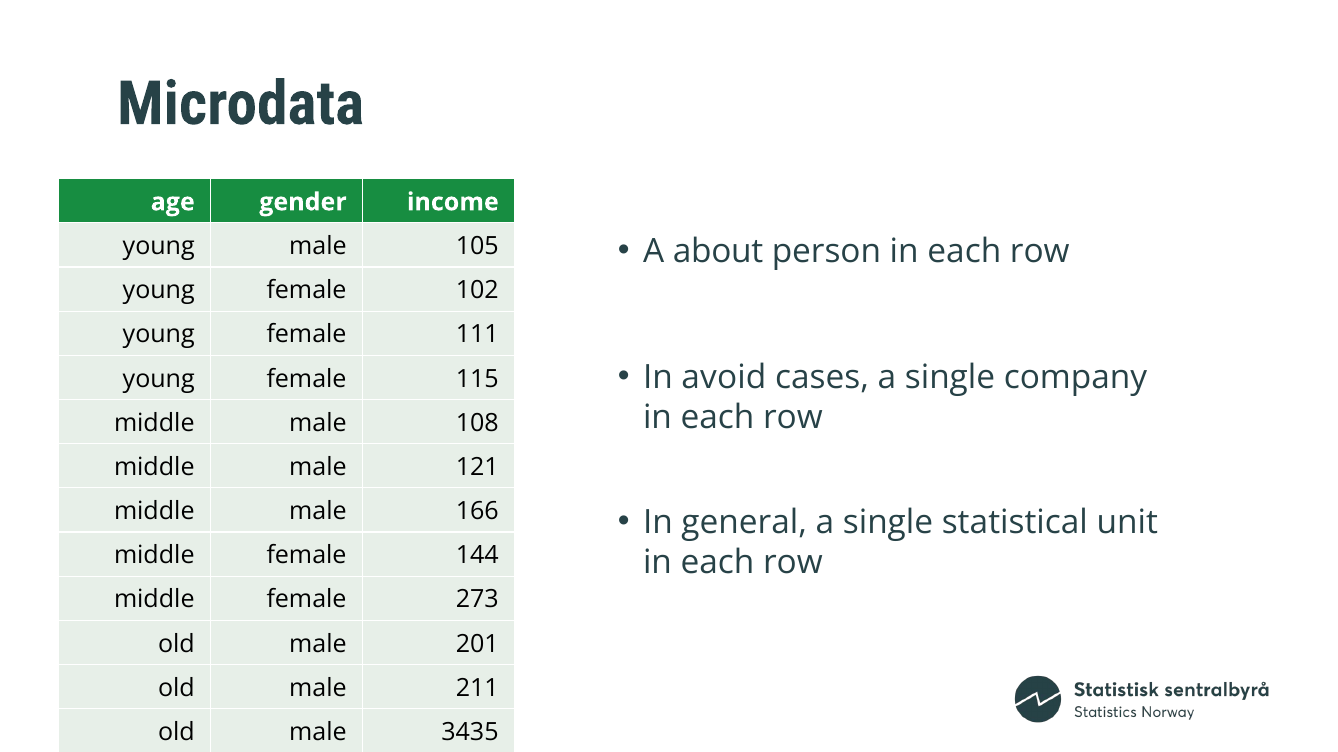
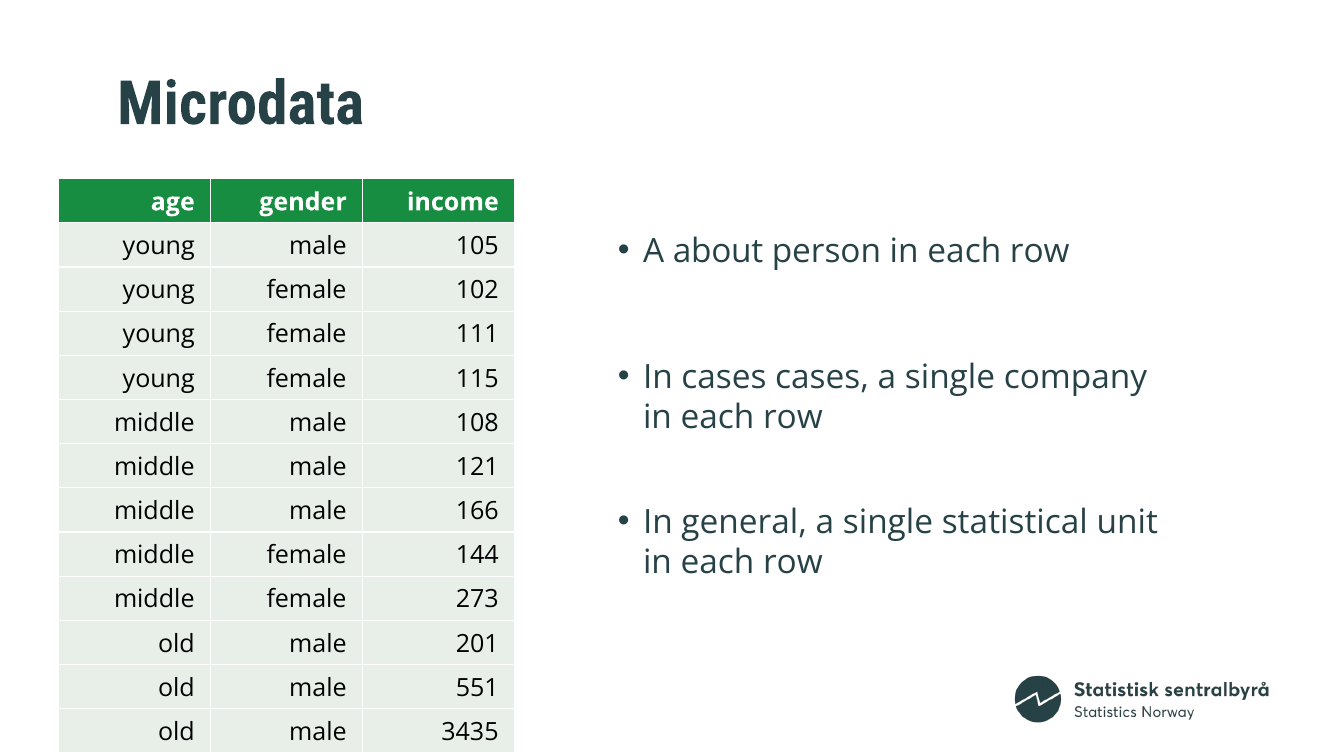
In avoid: avoid -> cases (724, 377)
211: 211 -> 551 (477, 689)
